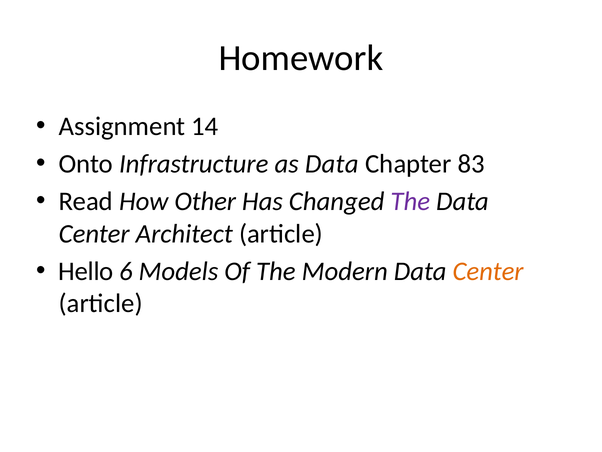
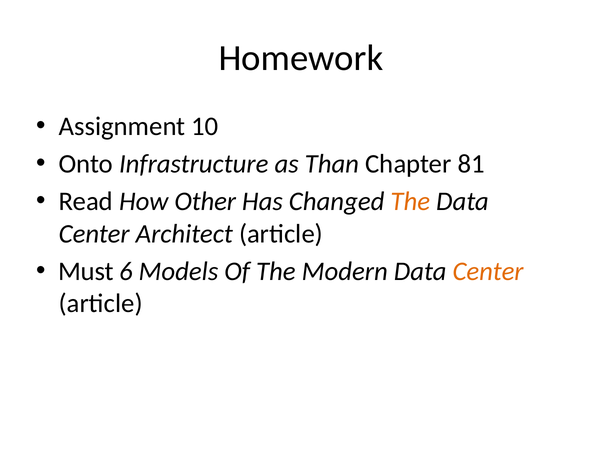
14: 14 -> 10 (205, 126)
as Data: Data -> Than (332, 164)
83: 83 -> 81 (471, 164)
The colour: purple -> orange (410, 201)
Hello: Hello -> Must (86, 271)
